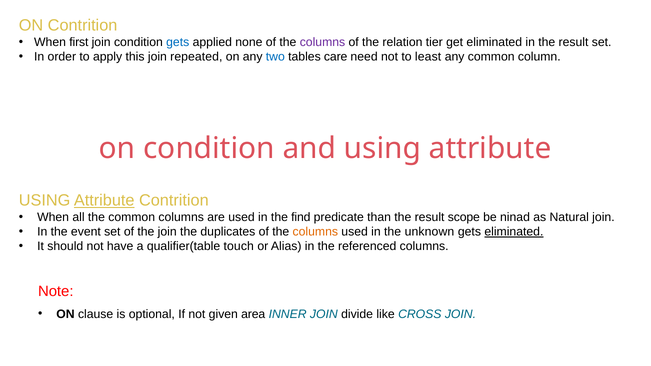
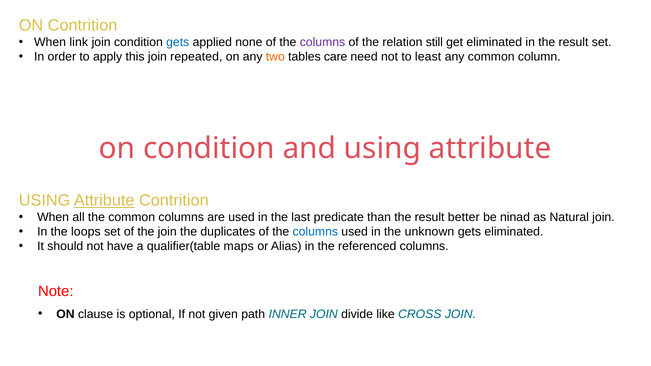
first: first -> link (79, 42)
tier: tier -> still (434, 42)
two colour: blue -> orange (275, 57)
find: find -> last (301, 217)
scope: scope -> better (464, 217)
event: event -> loops (86, 232)
columns colour: orange -> blue (315, 232)
eliminated underline: present -> none (514, 232)
touch: touch -> maps (239, 247)
area: area -> path (253, 314)
